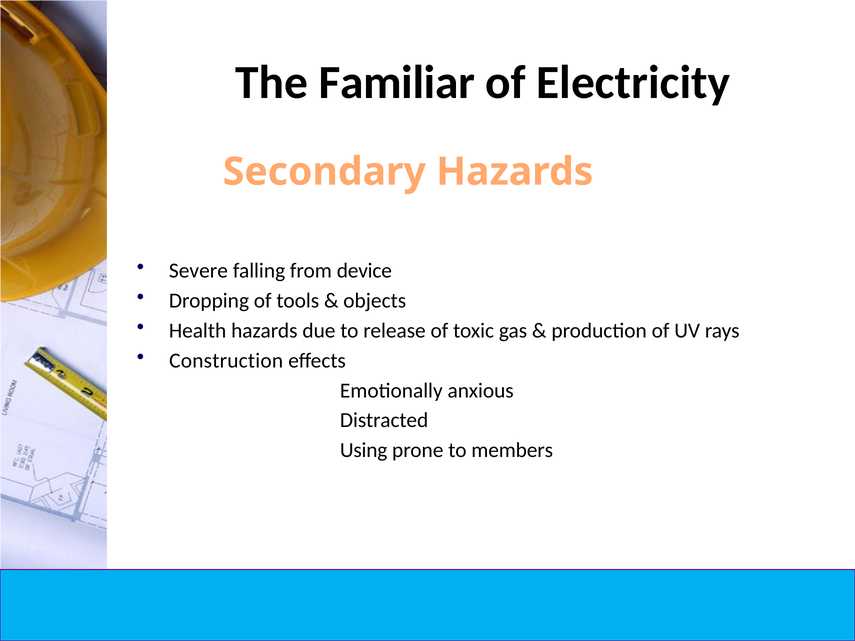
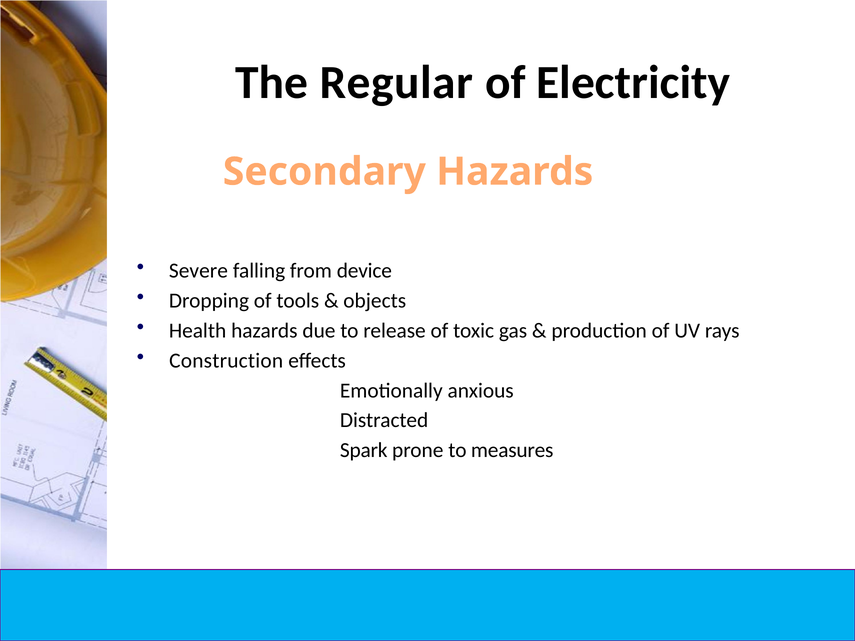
Familiar: Familiar -> Regular (396, 82)
Using: Using -> Spark (364, 451)
members: members -> measures (512, 451)
